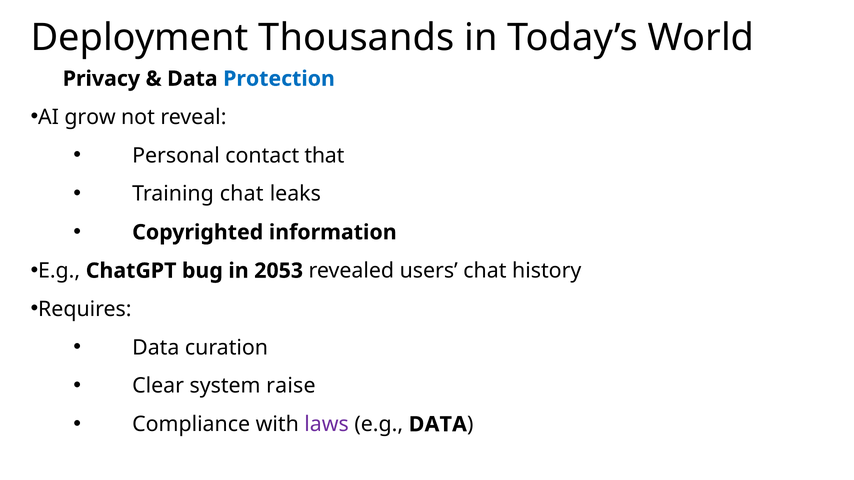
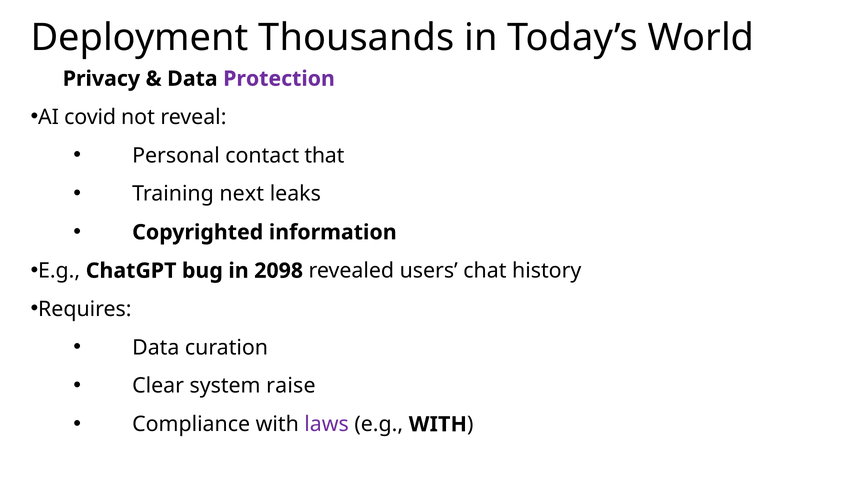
Protection colour: blue -> purple (279, 79)
grow: grow -> covid (90, 117)
Training chat: chat -> next (242, 194)
2053: 2053 -> 2098 (279, 271)
e.g DATA: DATA -> WITH (438, 425)
